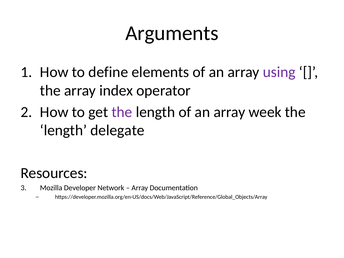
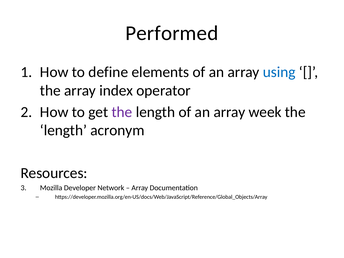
Arguments: Arguments -> Performed (172, 33)
using colour: purple -> blue (279, 72)
delegate: delegate -> acronym (117, 130)
